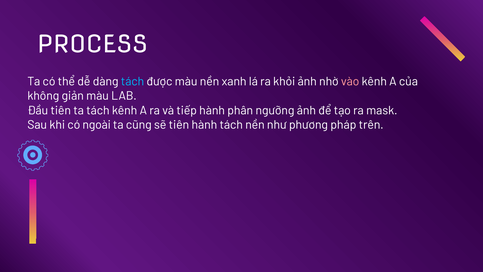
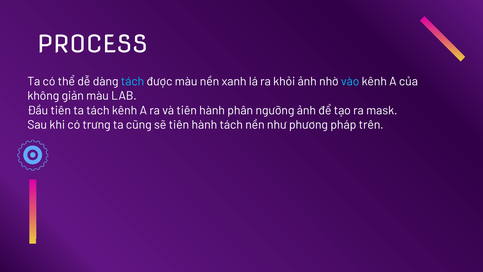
vào colour: pink -> light blue (350, 81)
và tiếp: tiếp -> tiên (187, 110)
ngoài: ngoài -> trưng (97, 125)
